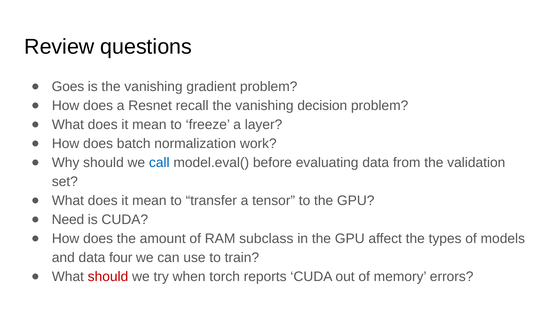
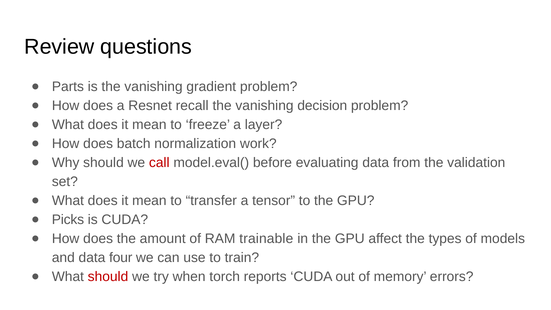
Goes: Goes -> Parts (68, 87)
call colour: blue -> red (159, 163)
Need: Need -> Picks (68, 220)
subclass: subclass -> trainable (266, 239)
